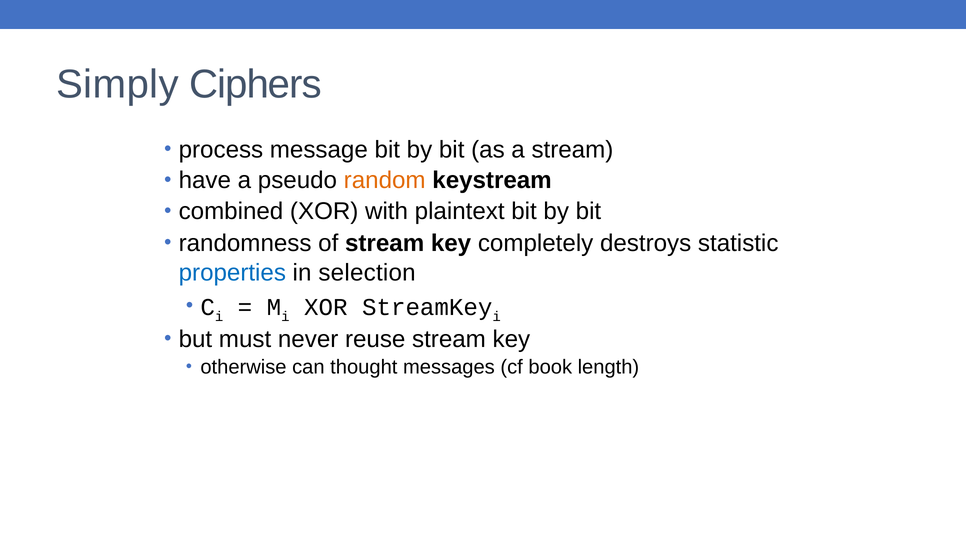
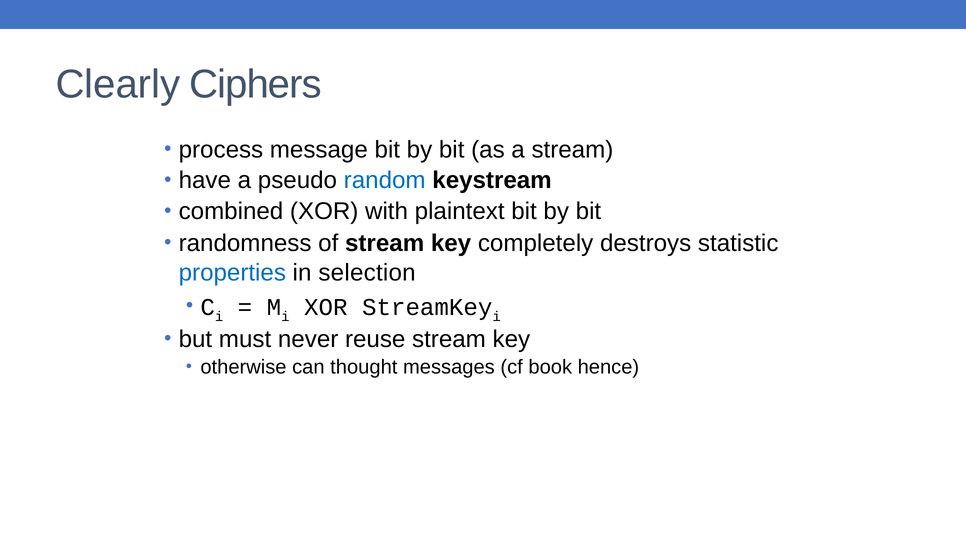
Simply: Simply -> Clearly (118, 84)
random colour: orange -> blue (385, 180)
length: length -> hence (608, 367)
